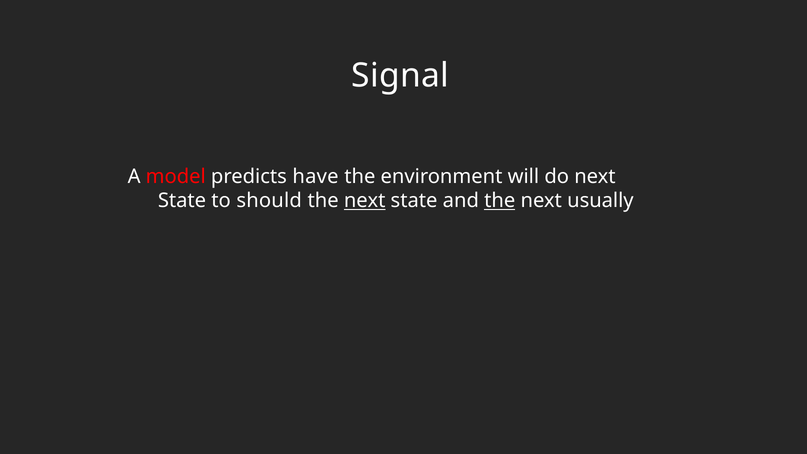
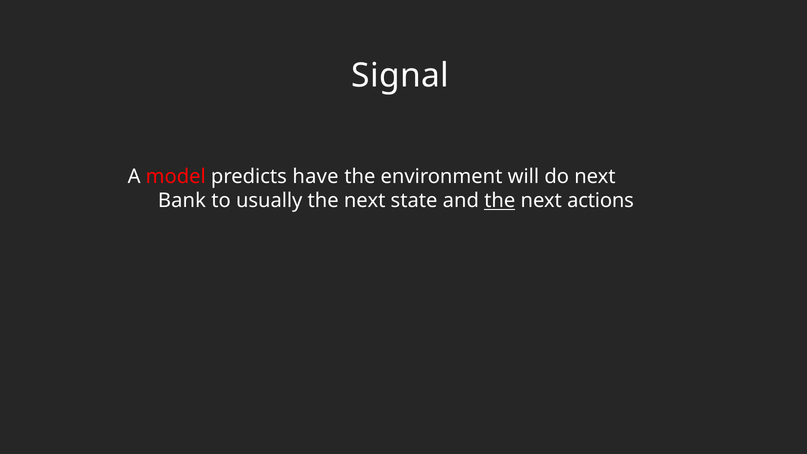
State: State -> Bank (182, 201)
should: should -> usually (269, 201)
next underline: present -> none (365, 201)
usually: usually -> actions (601, 201)
